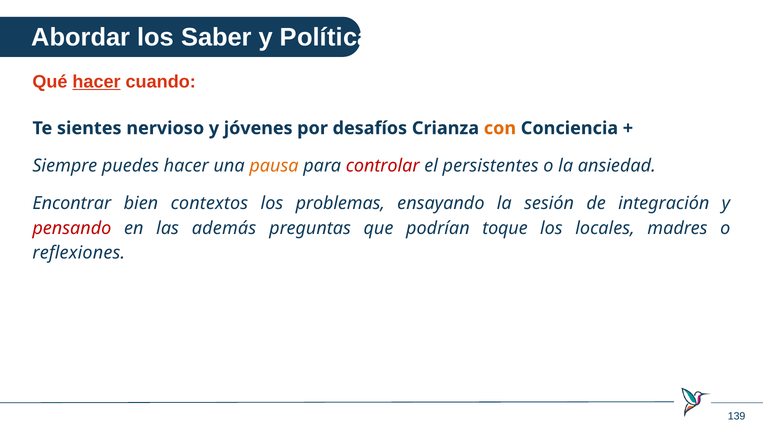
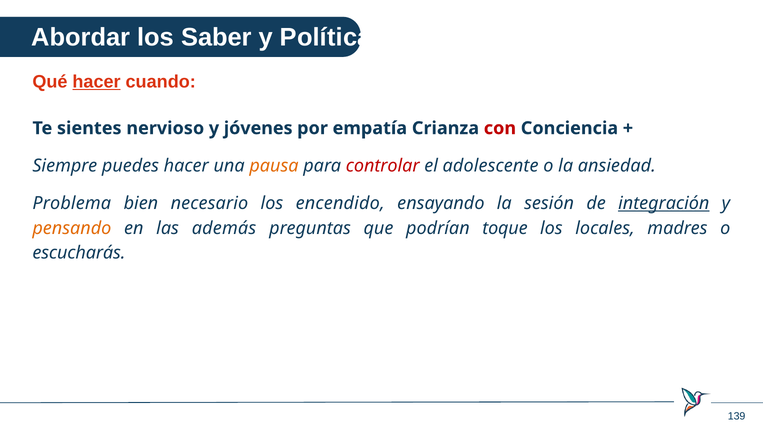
desafíos: desafíos -> empatía (370, 128)
con colour: orange -> red (500, 128)
persistentes: persistentes -> adolescente (491, 166)
Encontrar: Encontrar -> Problema (72, 203)
contextos: contextos -> necesario (209, 203)
problemas: problemas -> encendido (340, 203)
integración underline: none -> present (664, 203)
pensando colour: red -> orange (72, 228)
reflexiones: reflexiones -> escucharás (79, 253)
